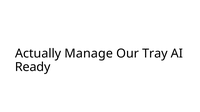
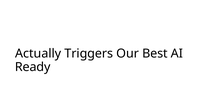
Manage: Manage -> Triggers (89, 54)
Tray: Tray -> Best (155, 54)
